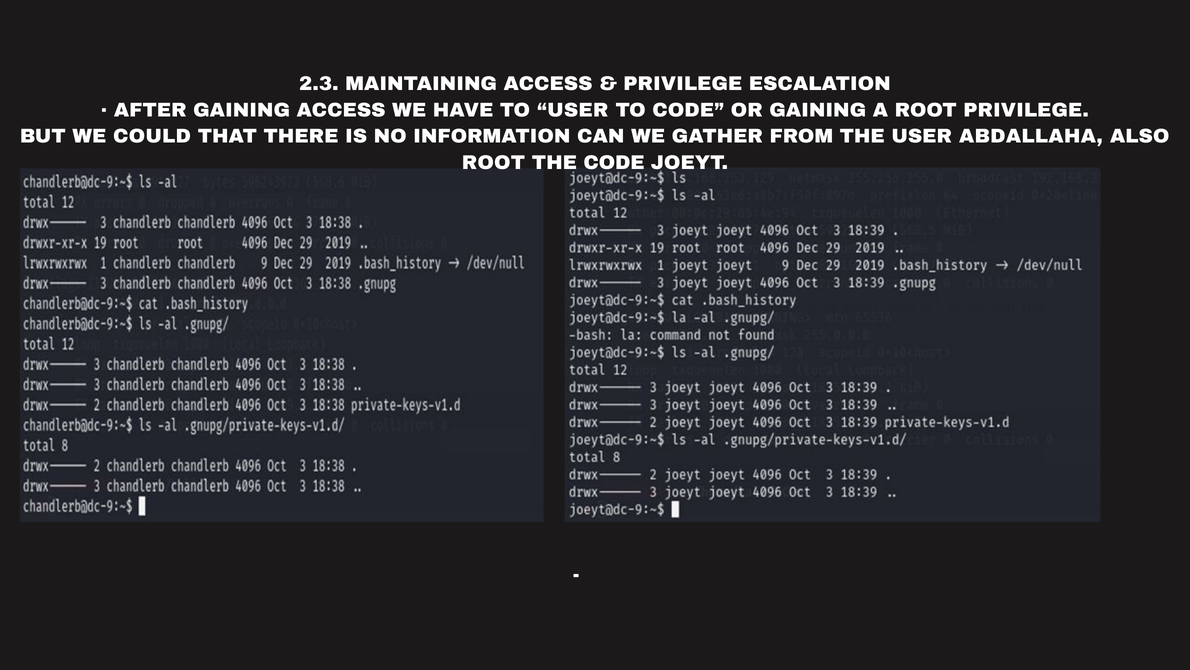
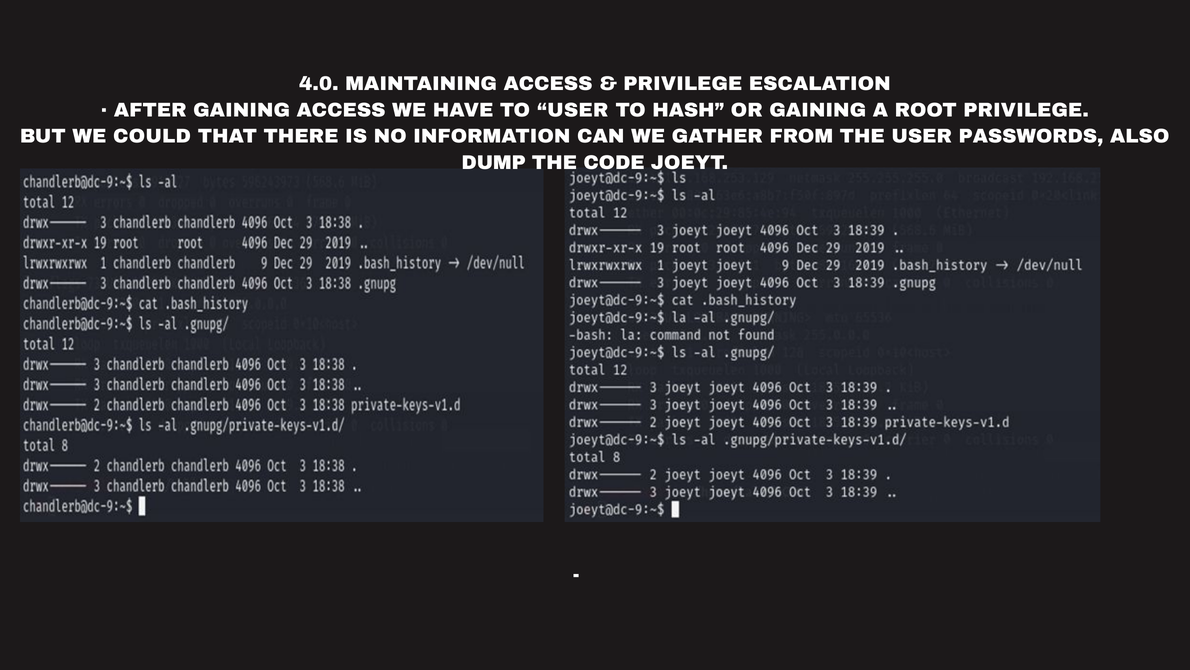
2.3: 2.3 -> 4.0 (319, 84)
TO CODE: CODE -> HASH (688, 110)
ABDALLAHA: ABDALLAHA -> PASSWORDS (1031, 136)
ROOT: ROOT -> DUMP (494, 162)
